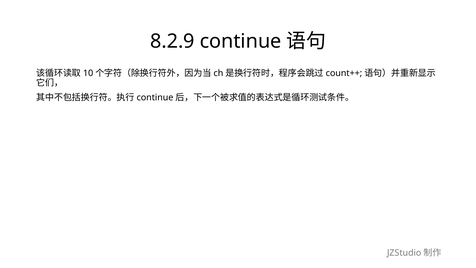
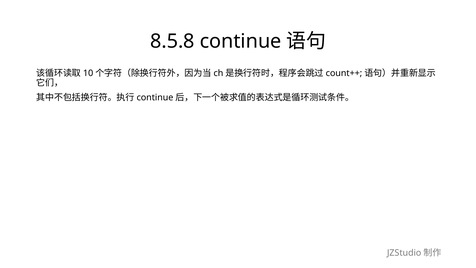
8.2.9: 8.2.9 -> 8.5.8 (172, 41)
